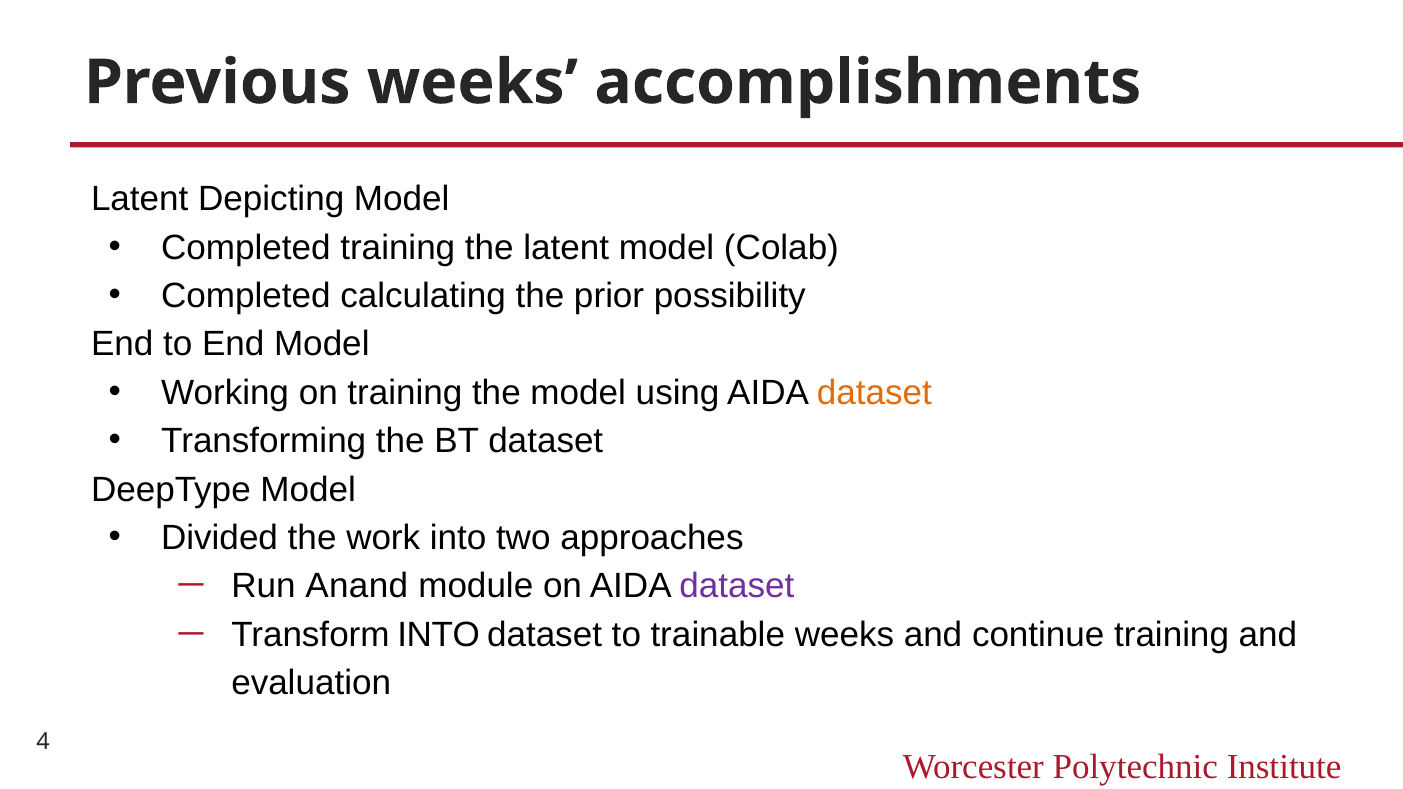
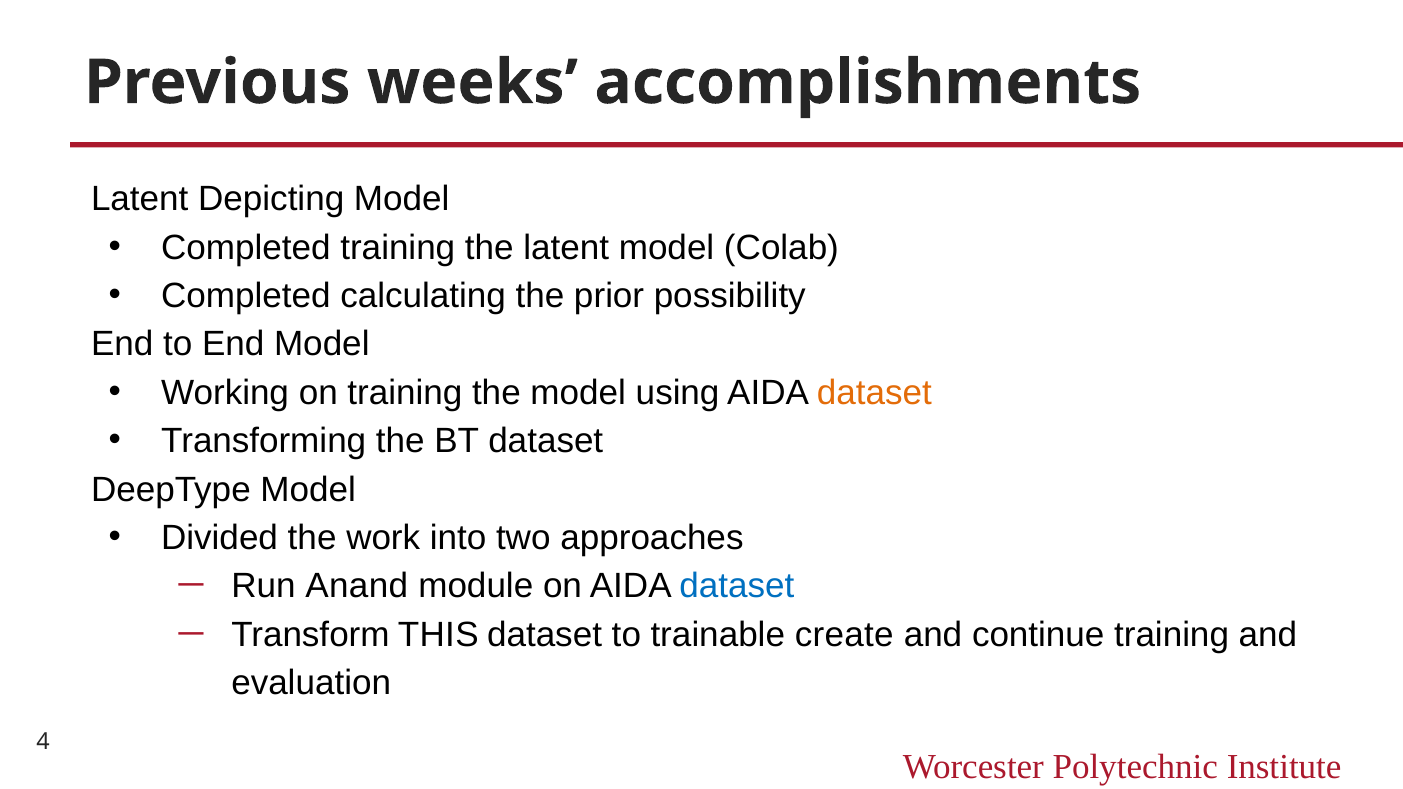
dataset colour: purple -> blue (737, 586)
Transform INTO: INTO -> THIS (438, 635)
trainable weeks: weeks -> create (844, 635)
